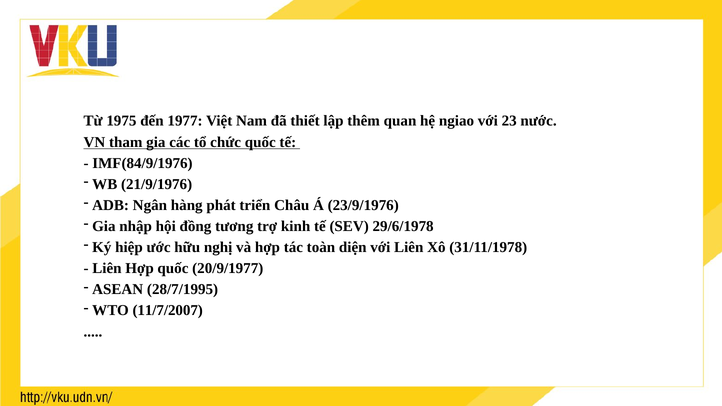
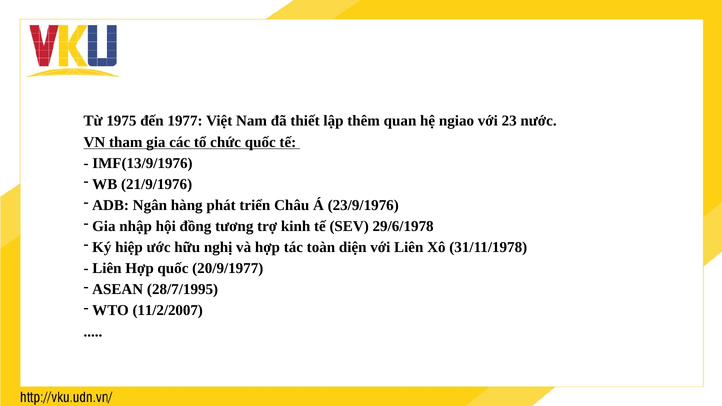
IMF(84/9/1976: IMF(84/9/1976 -> IMF(13/9/1976 (142, 163)
11/7/2007: 11/7/2007 -> 11/2/2007 (168, 311)
